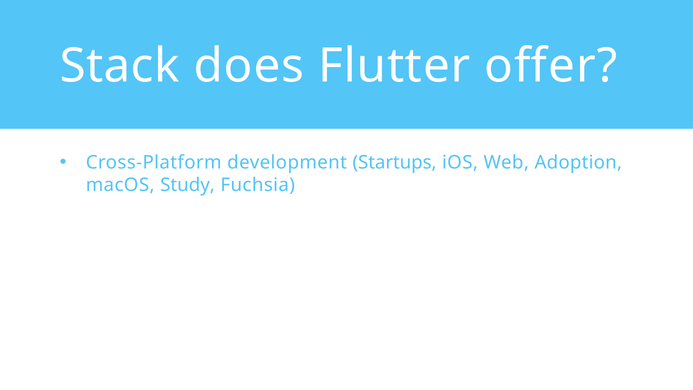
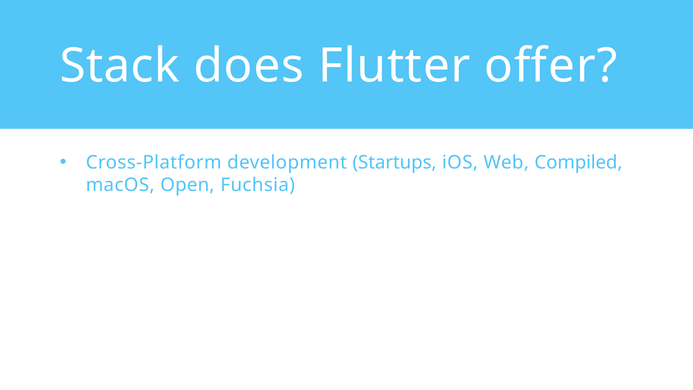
Adoption: Adoption -> Compiled (578, 162)
Study: Study -> Open (187, 185)
